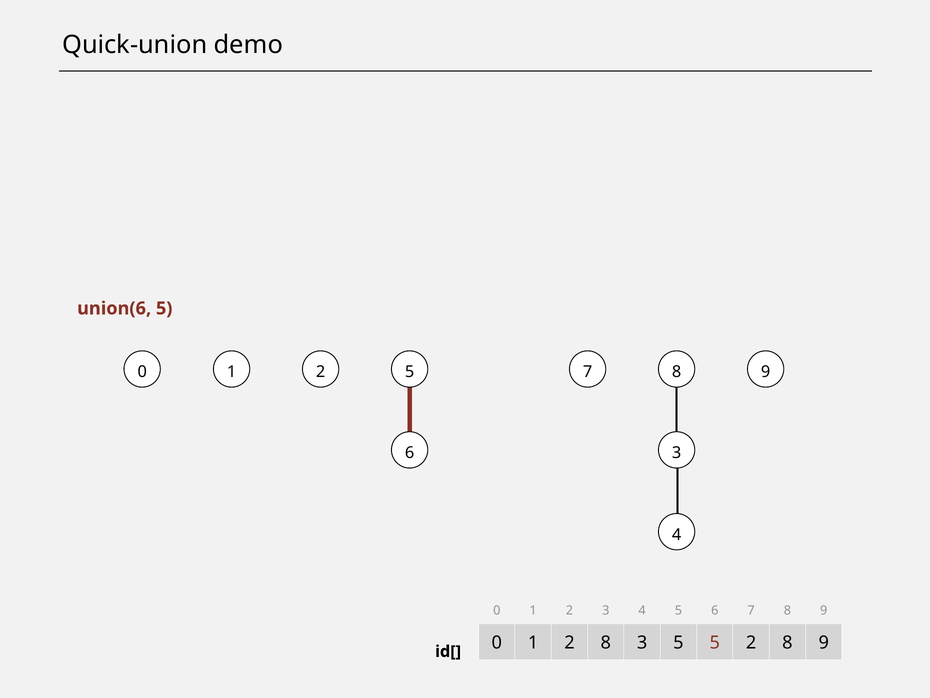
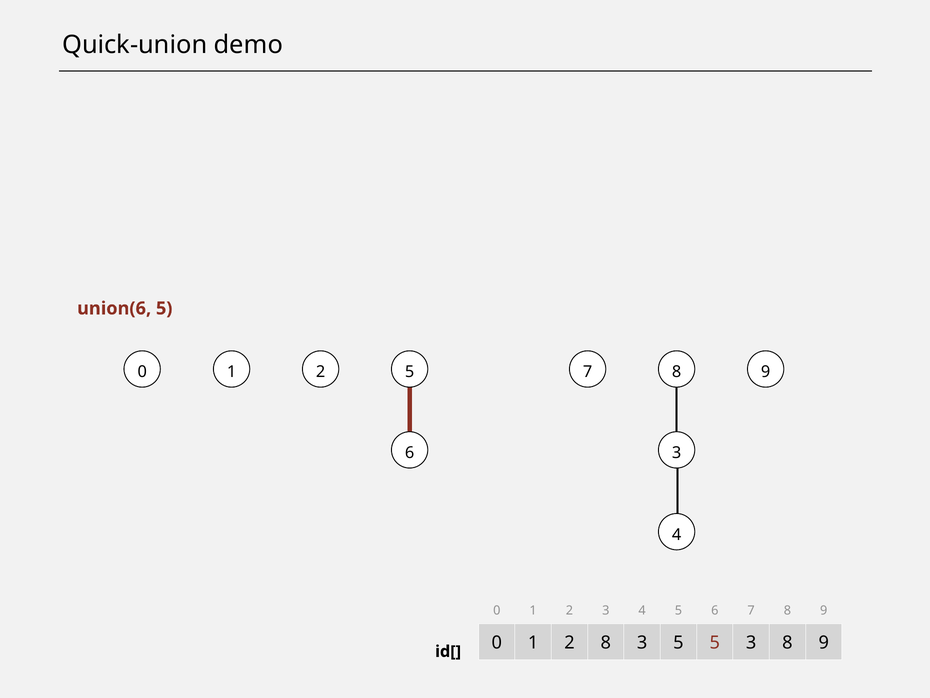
5 2: 2 -> 3 (751, 642)
